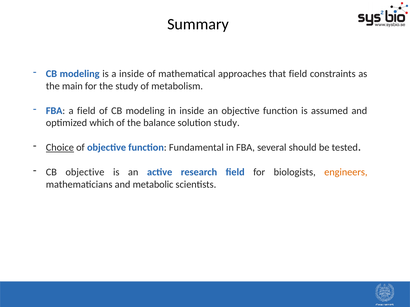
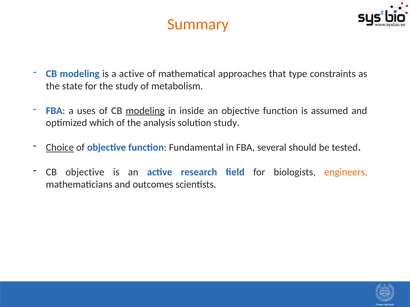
Summary colour: black -> orange (198, 24)
a inside: inside -> active (132, 74)
that field: field -> type (298, 74)
main: main -> state (72, 86)
a field: field -> uses (86, 111)
modeling underline: none -> present (145, 111)
balance: balance -> analysis (159, 123)
metabolic: metabolic -> outcomes (153, 185)
